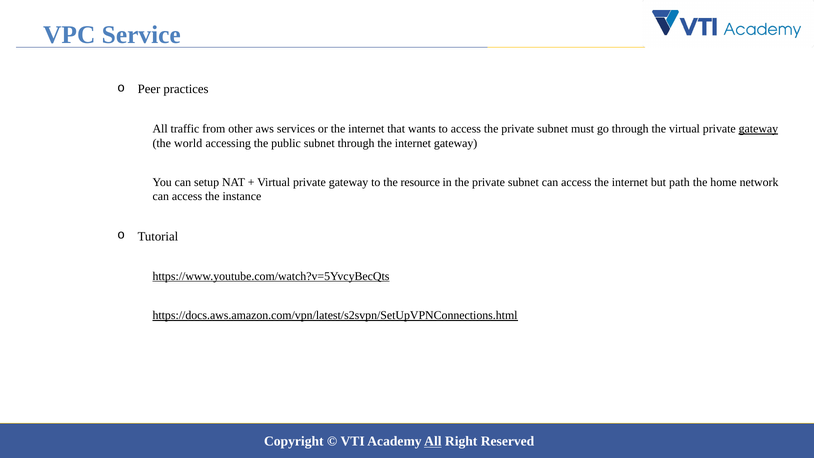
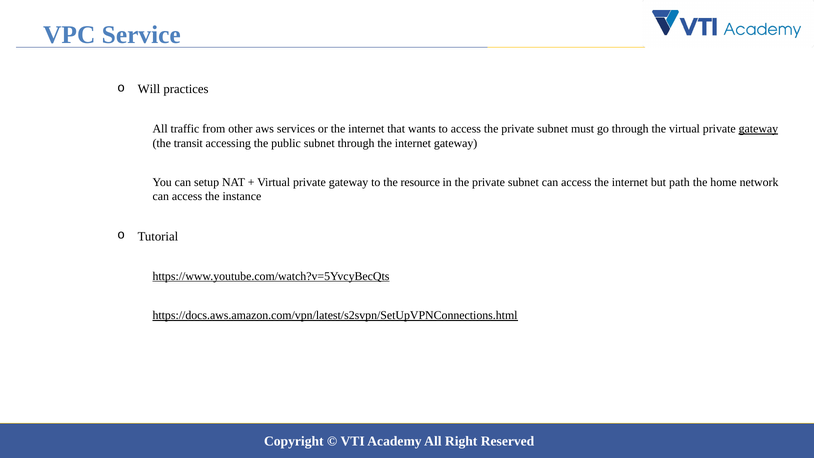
Peer: Peer -> Will (149, 89)
world: world -> transit (188, 143)
All underline: present -> none (433, 441)
